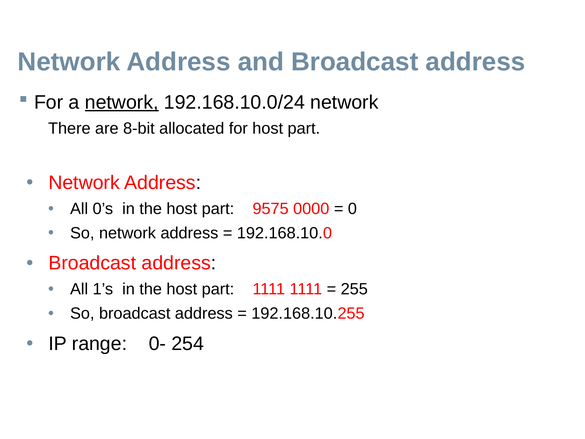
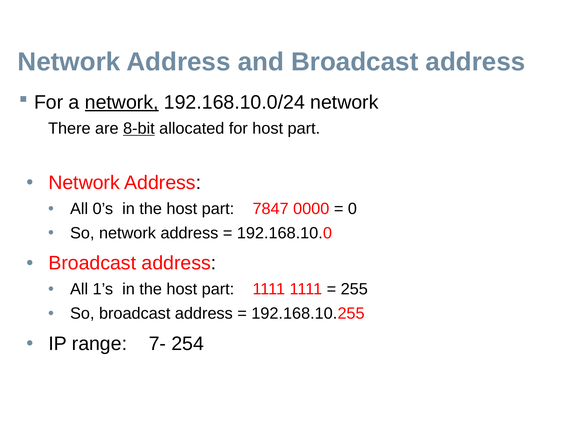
8-bit underline: none -> present (139, 128)
9575: 9575 -> 7847 (271, 209)
0-: 0- -> 7- (157, 343)
